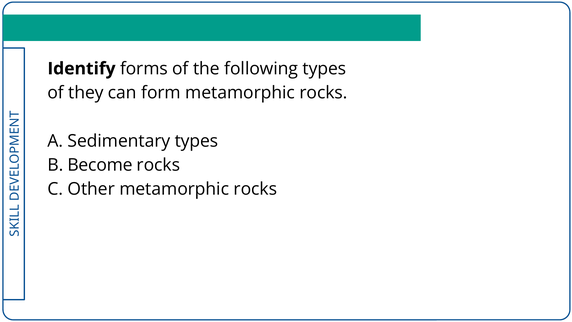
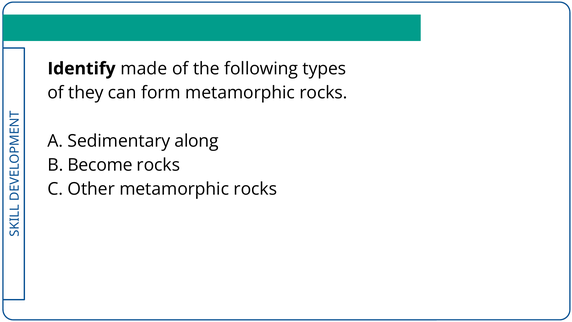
forms: forms -> made (144, 69)
Sedimentary types: types -> along (197, 141)
